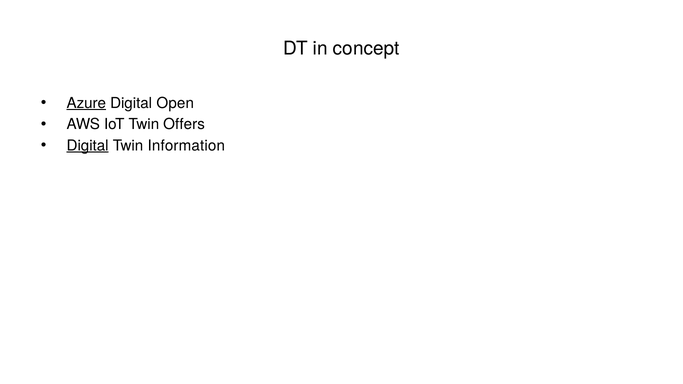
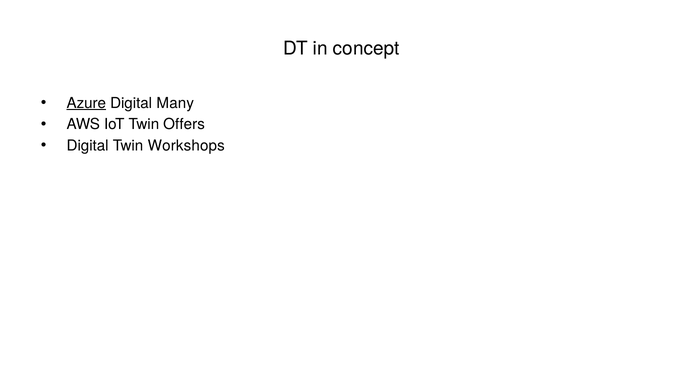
Open: Open -> Many (175, 103)
Digital underline: present -> none (88, 146)
Information: Information -> Workshops (186, 146)
